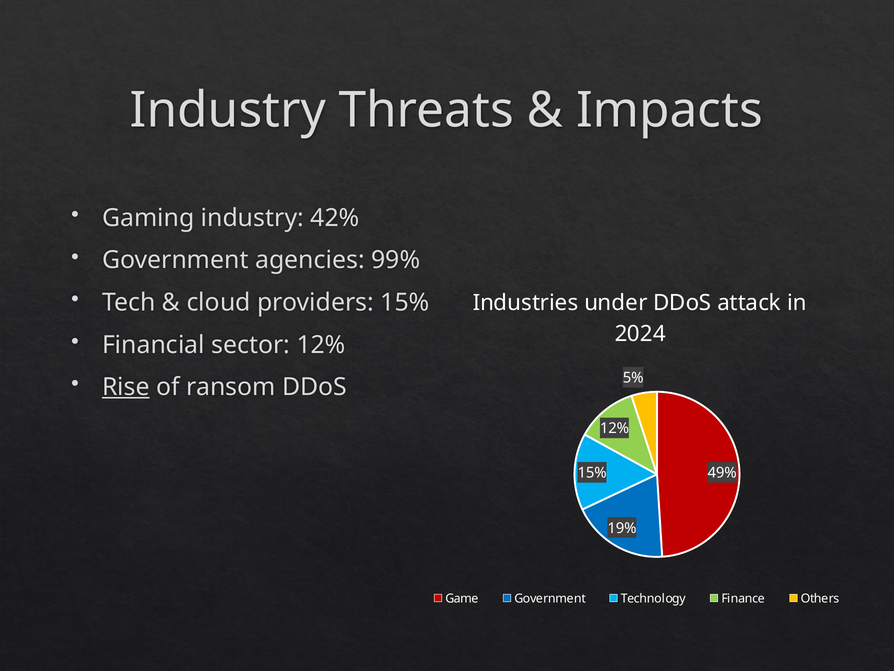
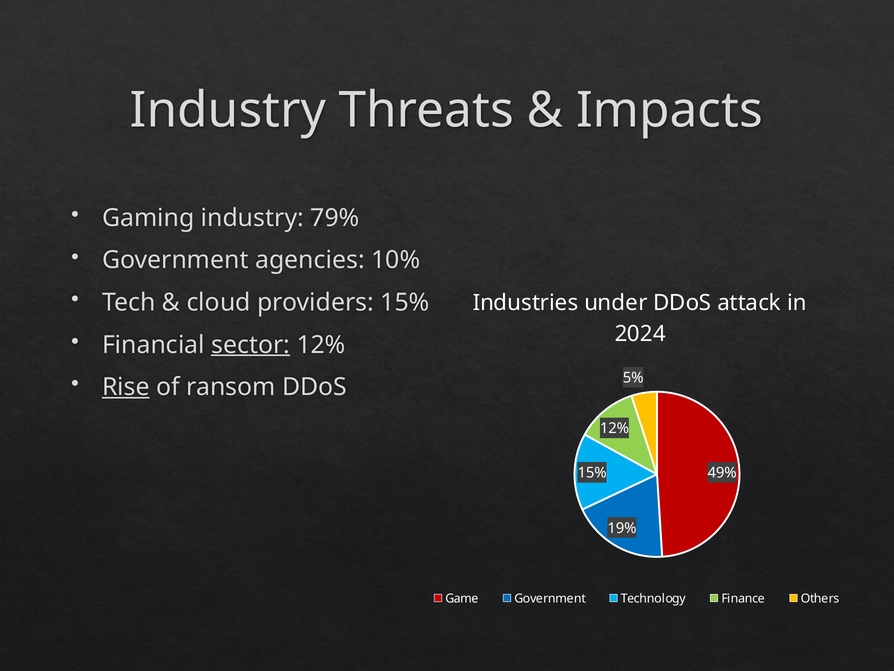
42%: 42% -> 79% (335, 218)
99%: 99% -> 10% (396, 260)
sector underline: none -> present (251, 345)
